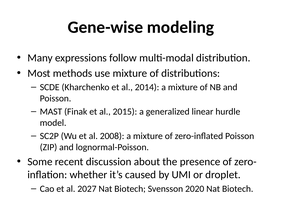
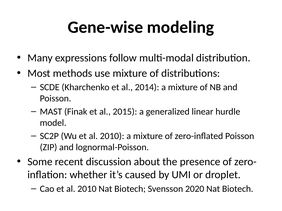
Wu et al 2008: 2008 -> 2010 (112, 136)
Cao et al 2027: 2027 -> 2010 (87, 189)
